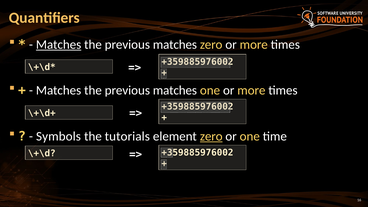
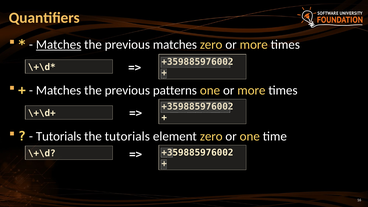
matches: matches -> patterns (175, 90)
Symbols: Symbols -> Tutorials (59, 136)
zero underline: present -> none (211, 136)
